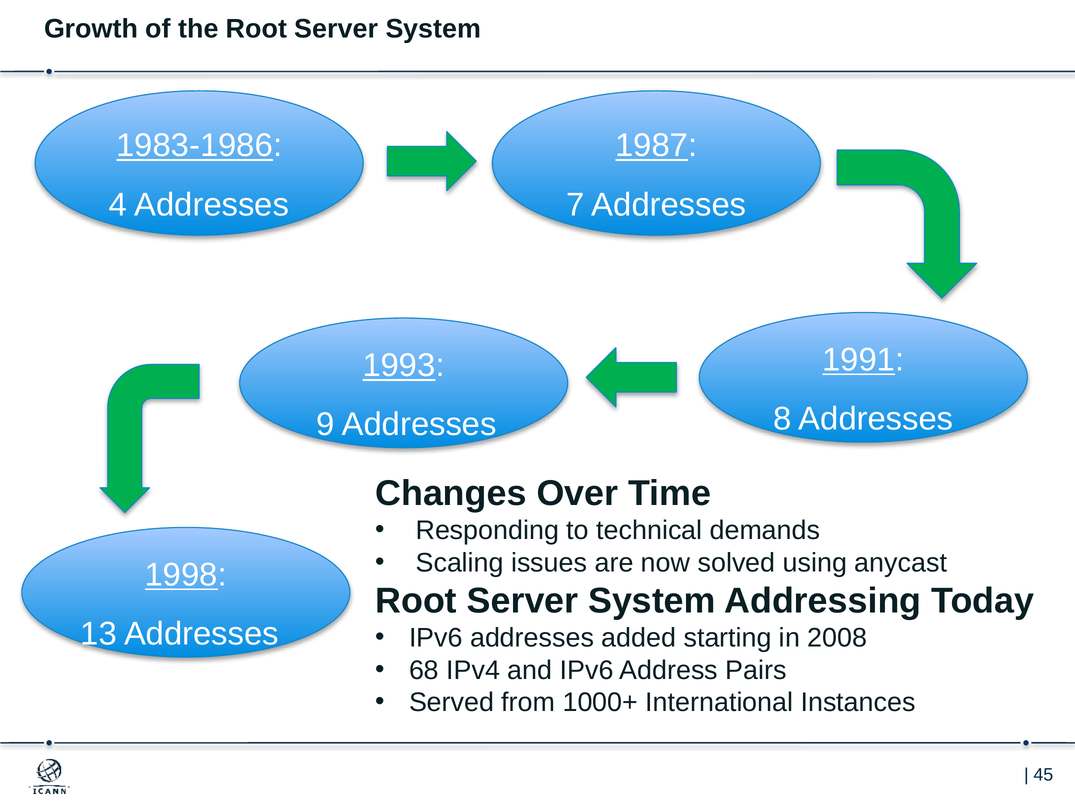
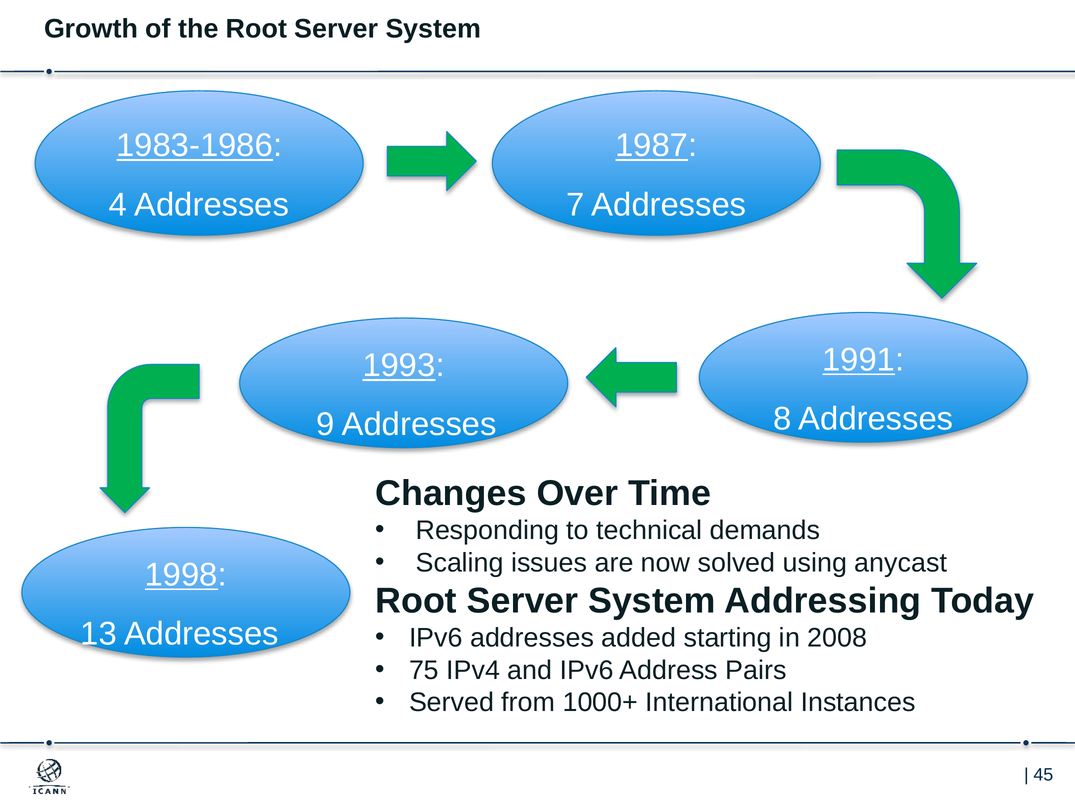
68: 68 -> 75 (424, 670)
